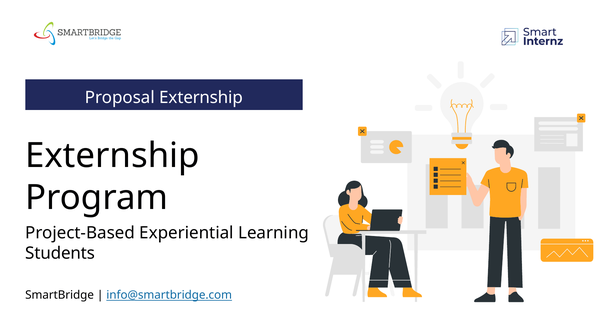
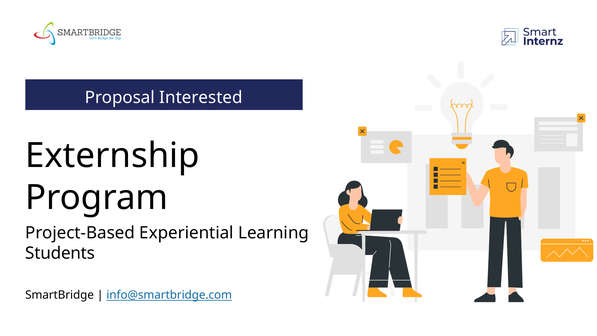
Proposal Externship: Externship -> Interested (201, 97)
